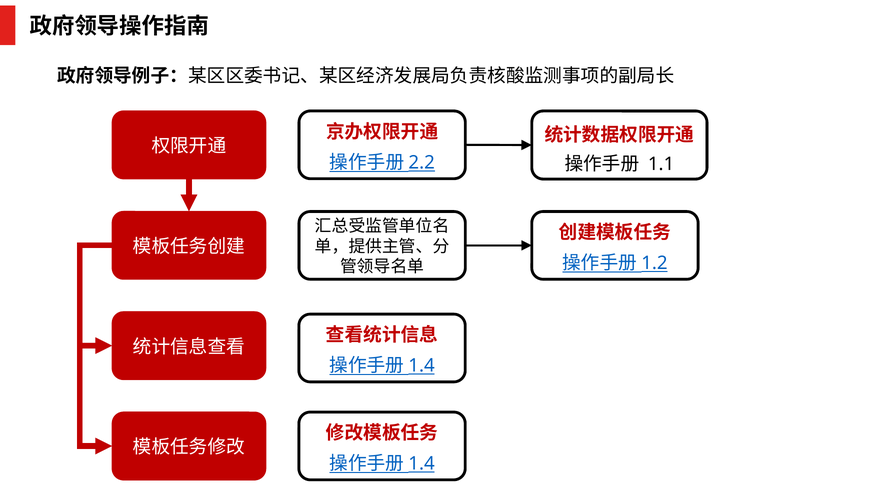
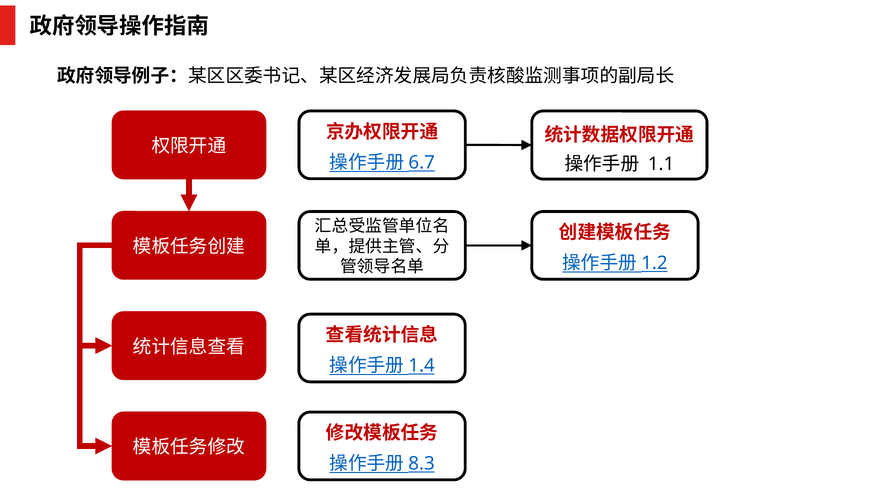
2.2: 2.2 -> 6.7 (422, 162)
1.4: 1.4 -> 8.3 (422, 464)
